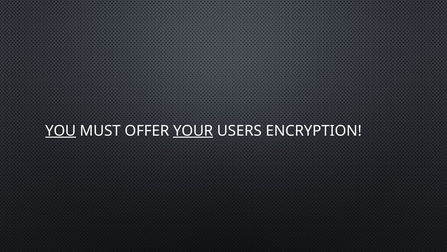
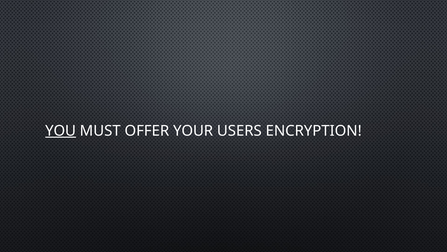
YOUR underline: present -> none (193, 130)
